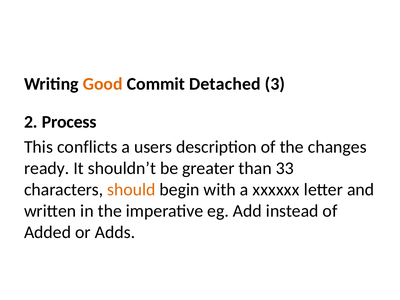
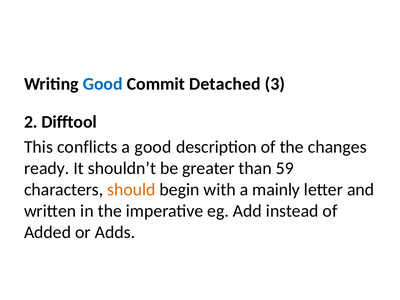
Good colour: orange -> blue (103, 84)
Process: Process -> Difftool (69, 122)
a users: users -> good (153, 147)
33: 33 -> 59 (285, 168)
xxxxxx: xxxxxx -> mainly (276, 189)
